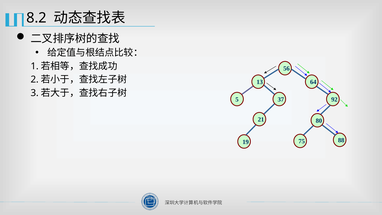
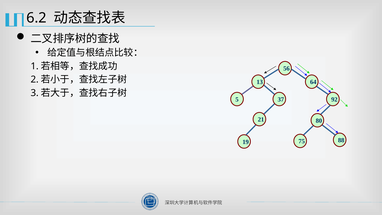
8.2: 8.2 -> 6.2 (37, 18)
